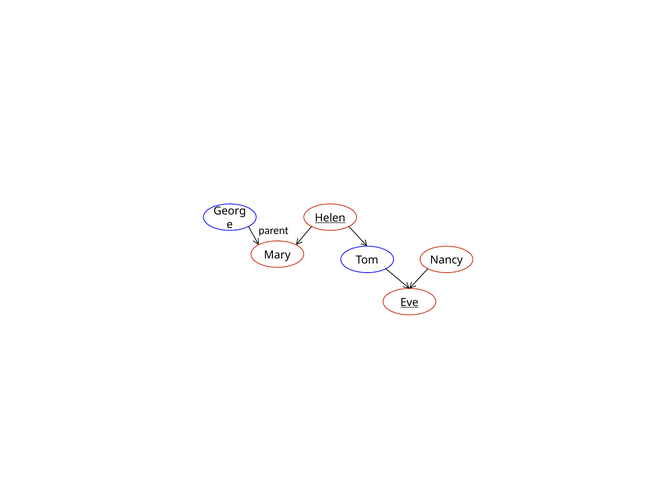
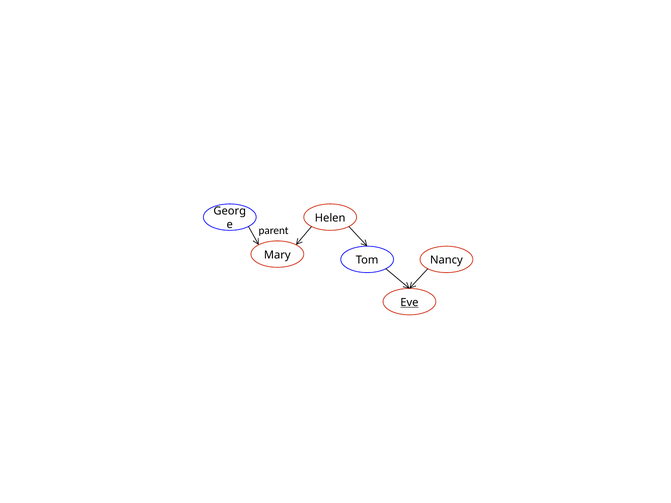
Helen underline: present -> none (330, 218)
